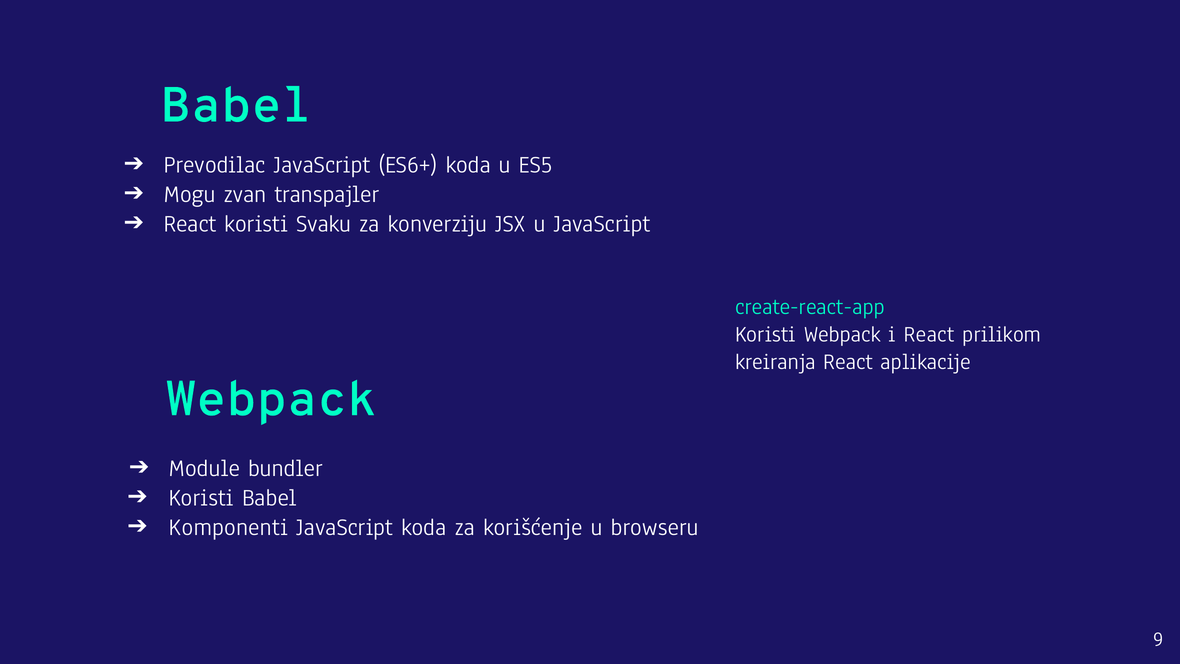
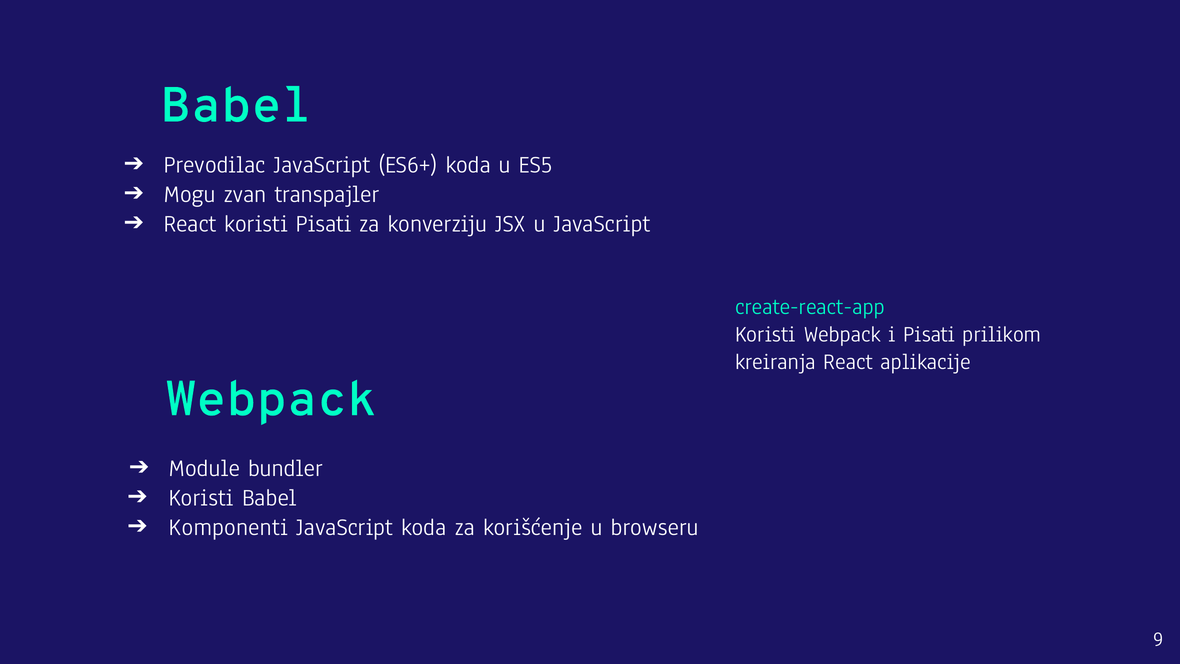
koristi Svaku: Svaku -> Pisati (324, 224)
i React: React -> Pisati (929, 334)
